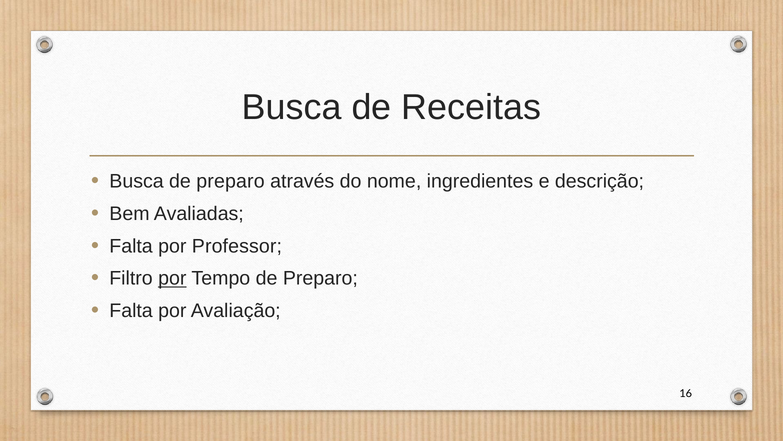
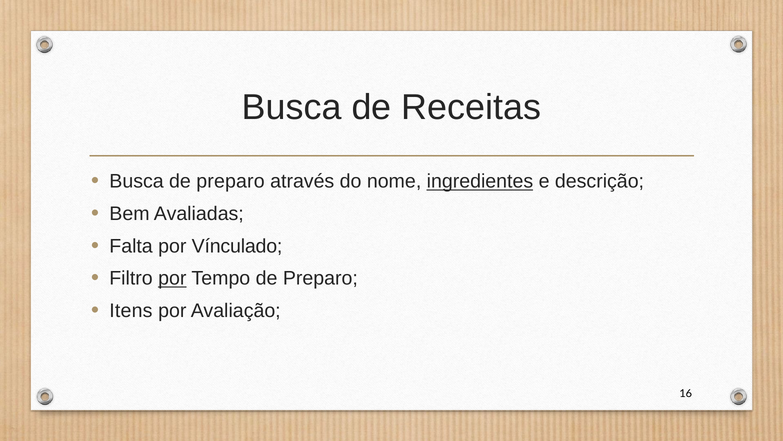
ingredientes underline: none -> present (480, 181)
Professor: Professor -> Vínculado (237, 246)
Falta: Falta -> Itens (131, 310)
